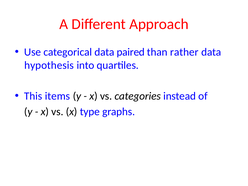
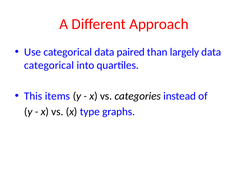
rather: rather -> largely (184, 52)
hypothesis: hypothesis -> categorical (49, 65)
